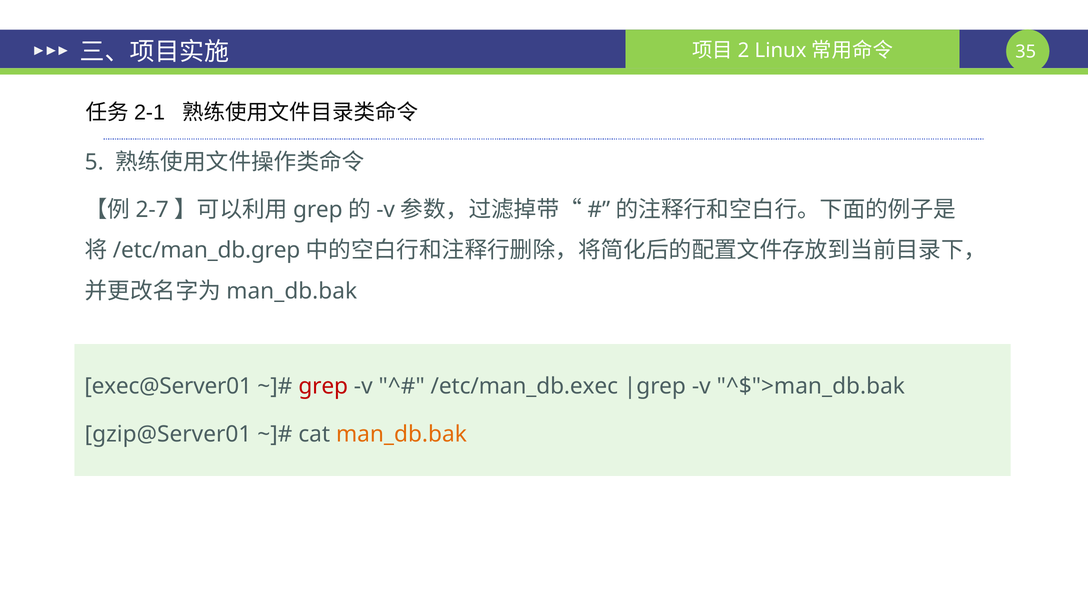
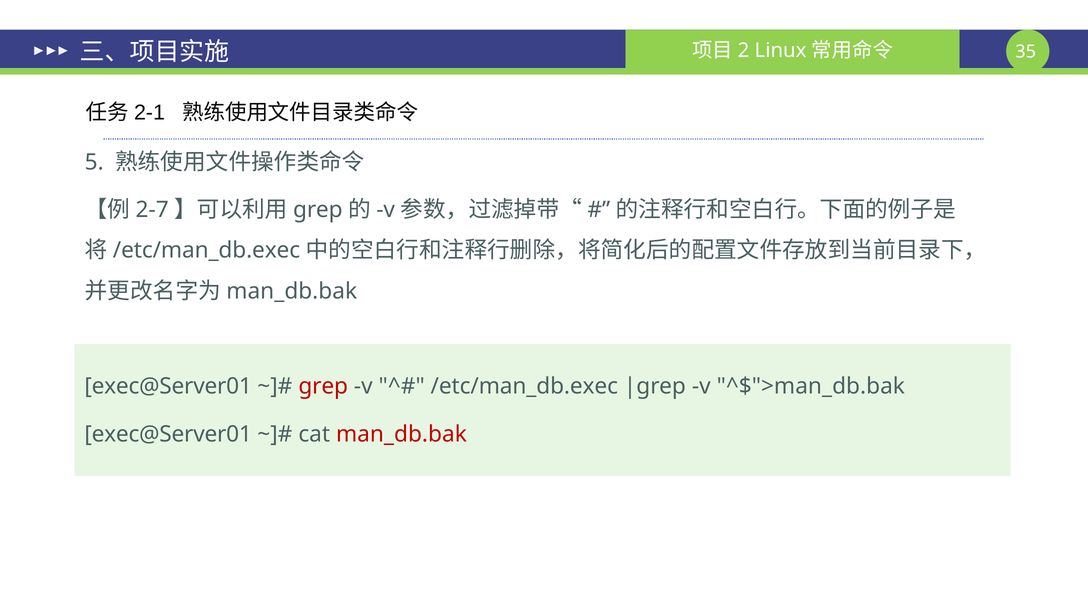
/etc/man_db.grep: /etc/man_db.grep -> /etc/man_db.exec (207, 250)
gzip@Server01: gzip@Server01 -> exec@Server01 (168, 434)
man_db.bak colour: orange -> red (401, 434)
